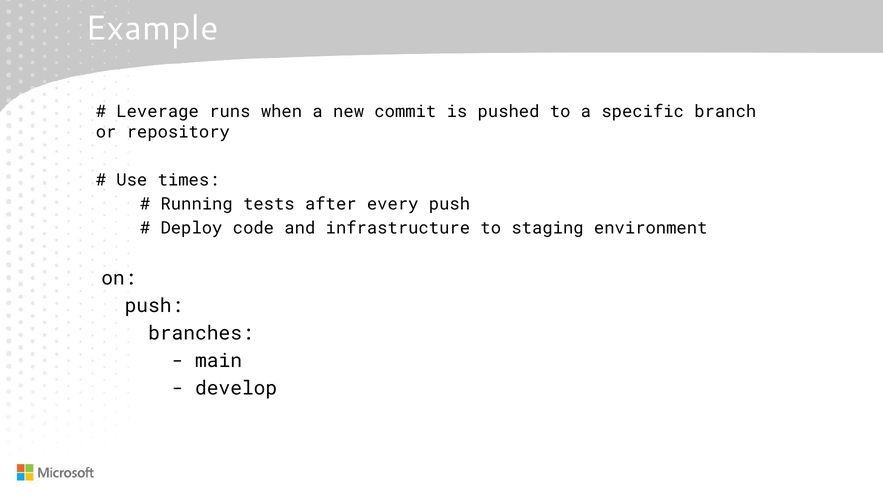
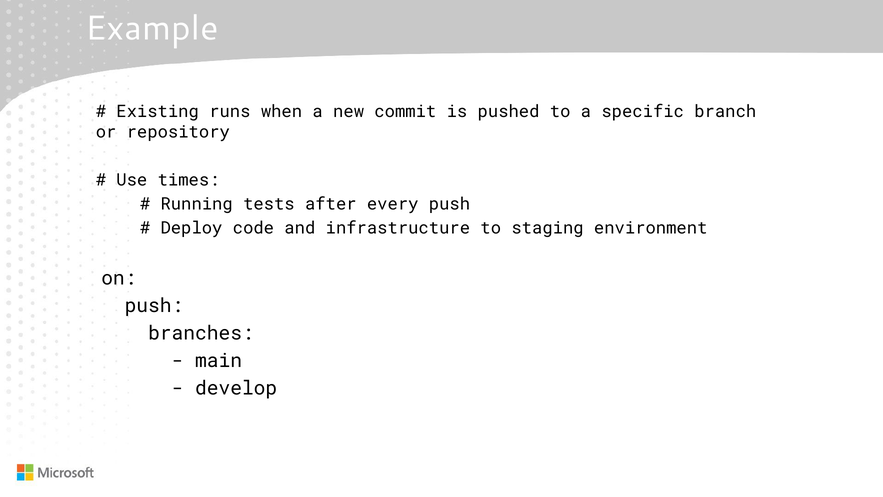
Leverage: Leverage -> Existing (158, 111)
